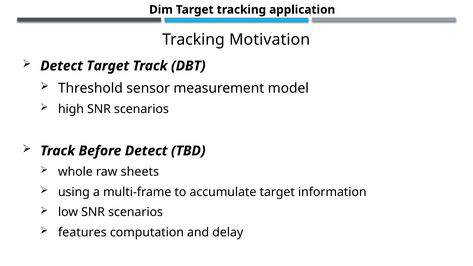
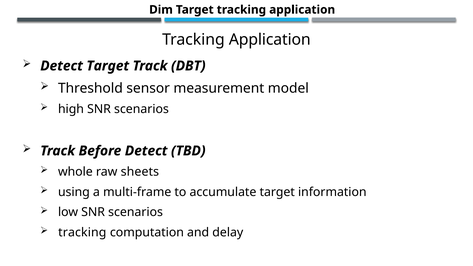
Motivation: Motivation -> Application (270, 40)
features: features -> tracking (82, 232)
